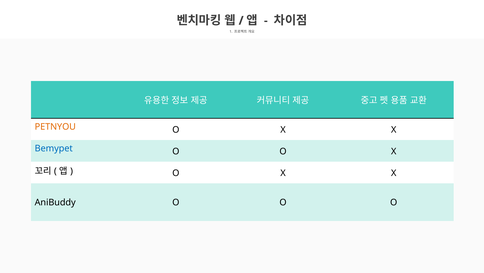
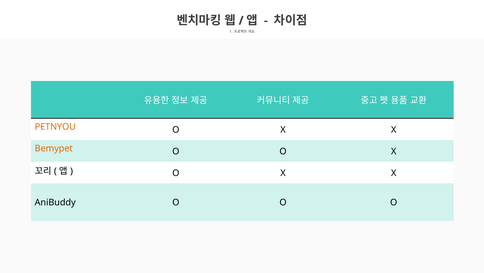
Bemypet colour: blue -> orange (54, 148)
